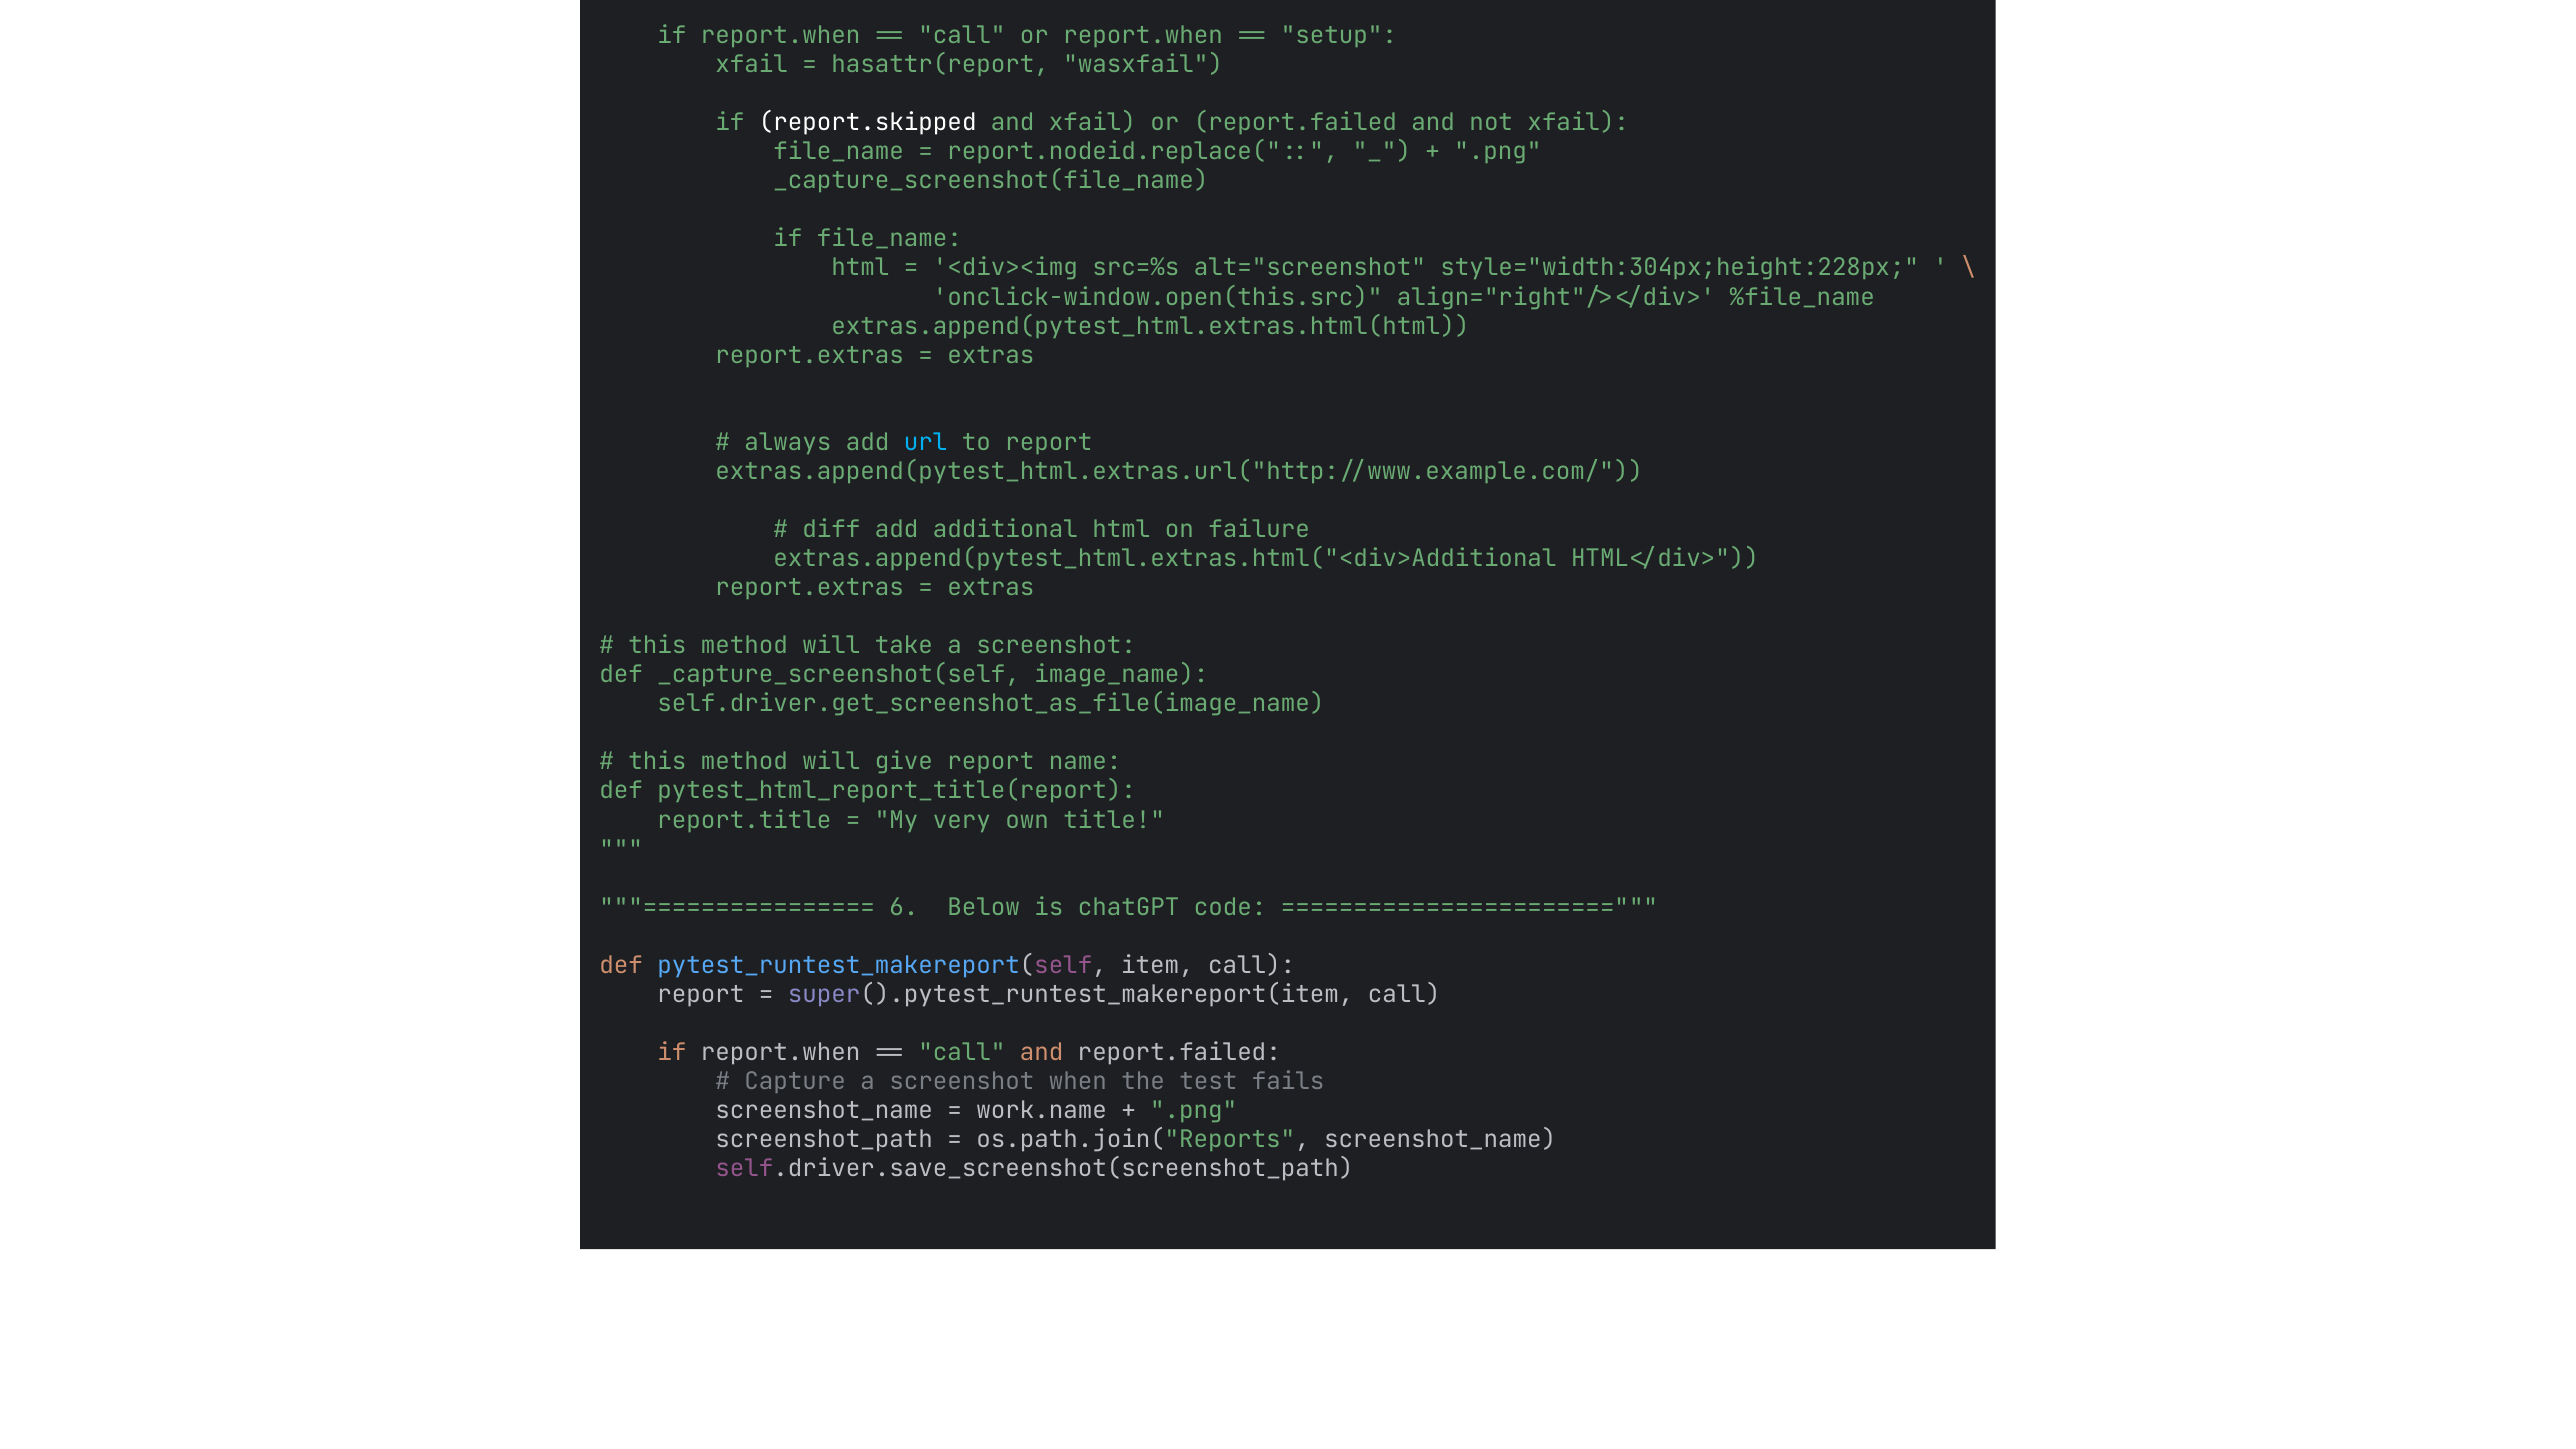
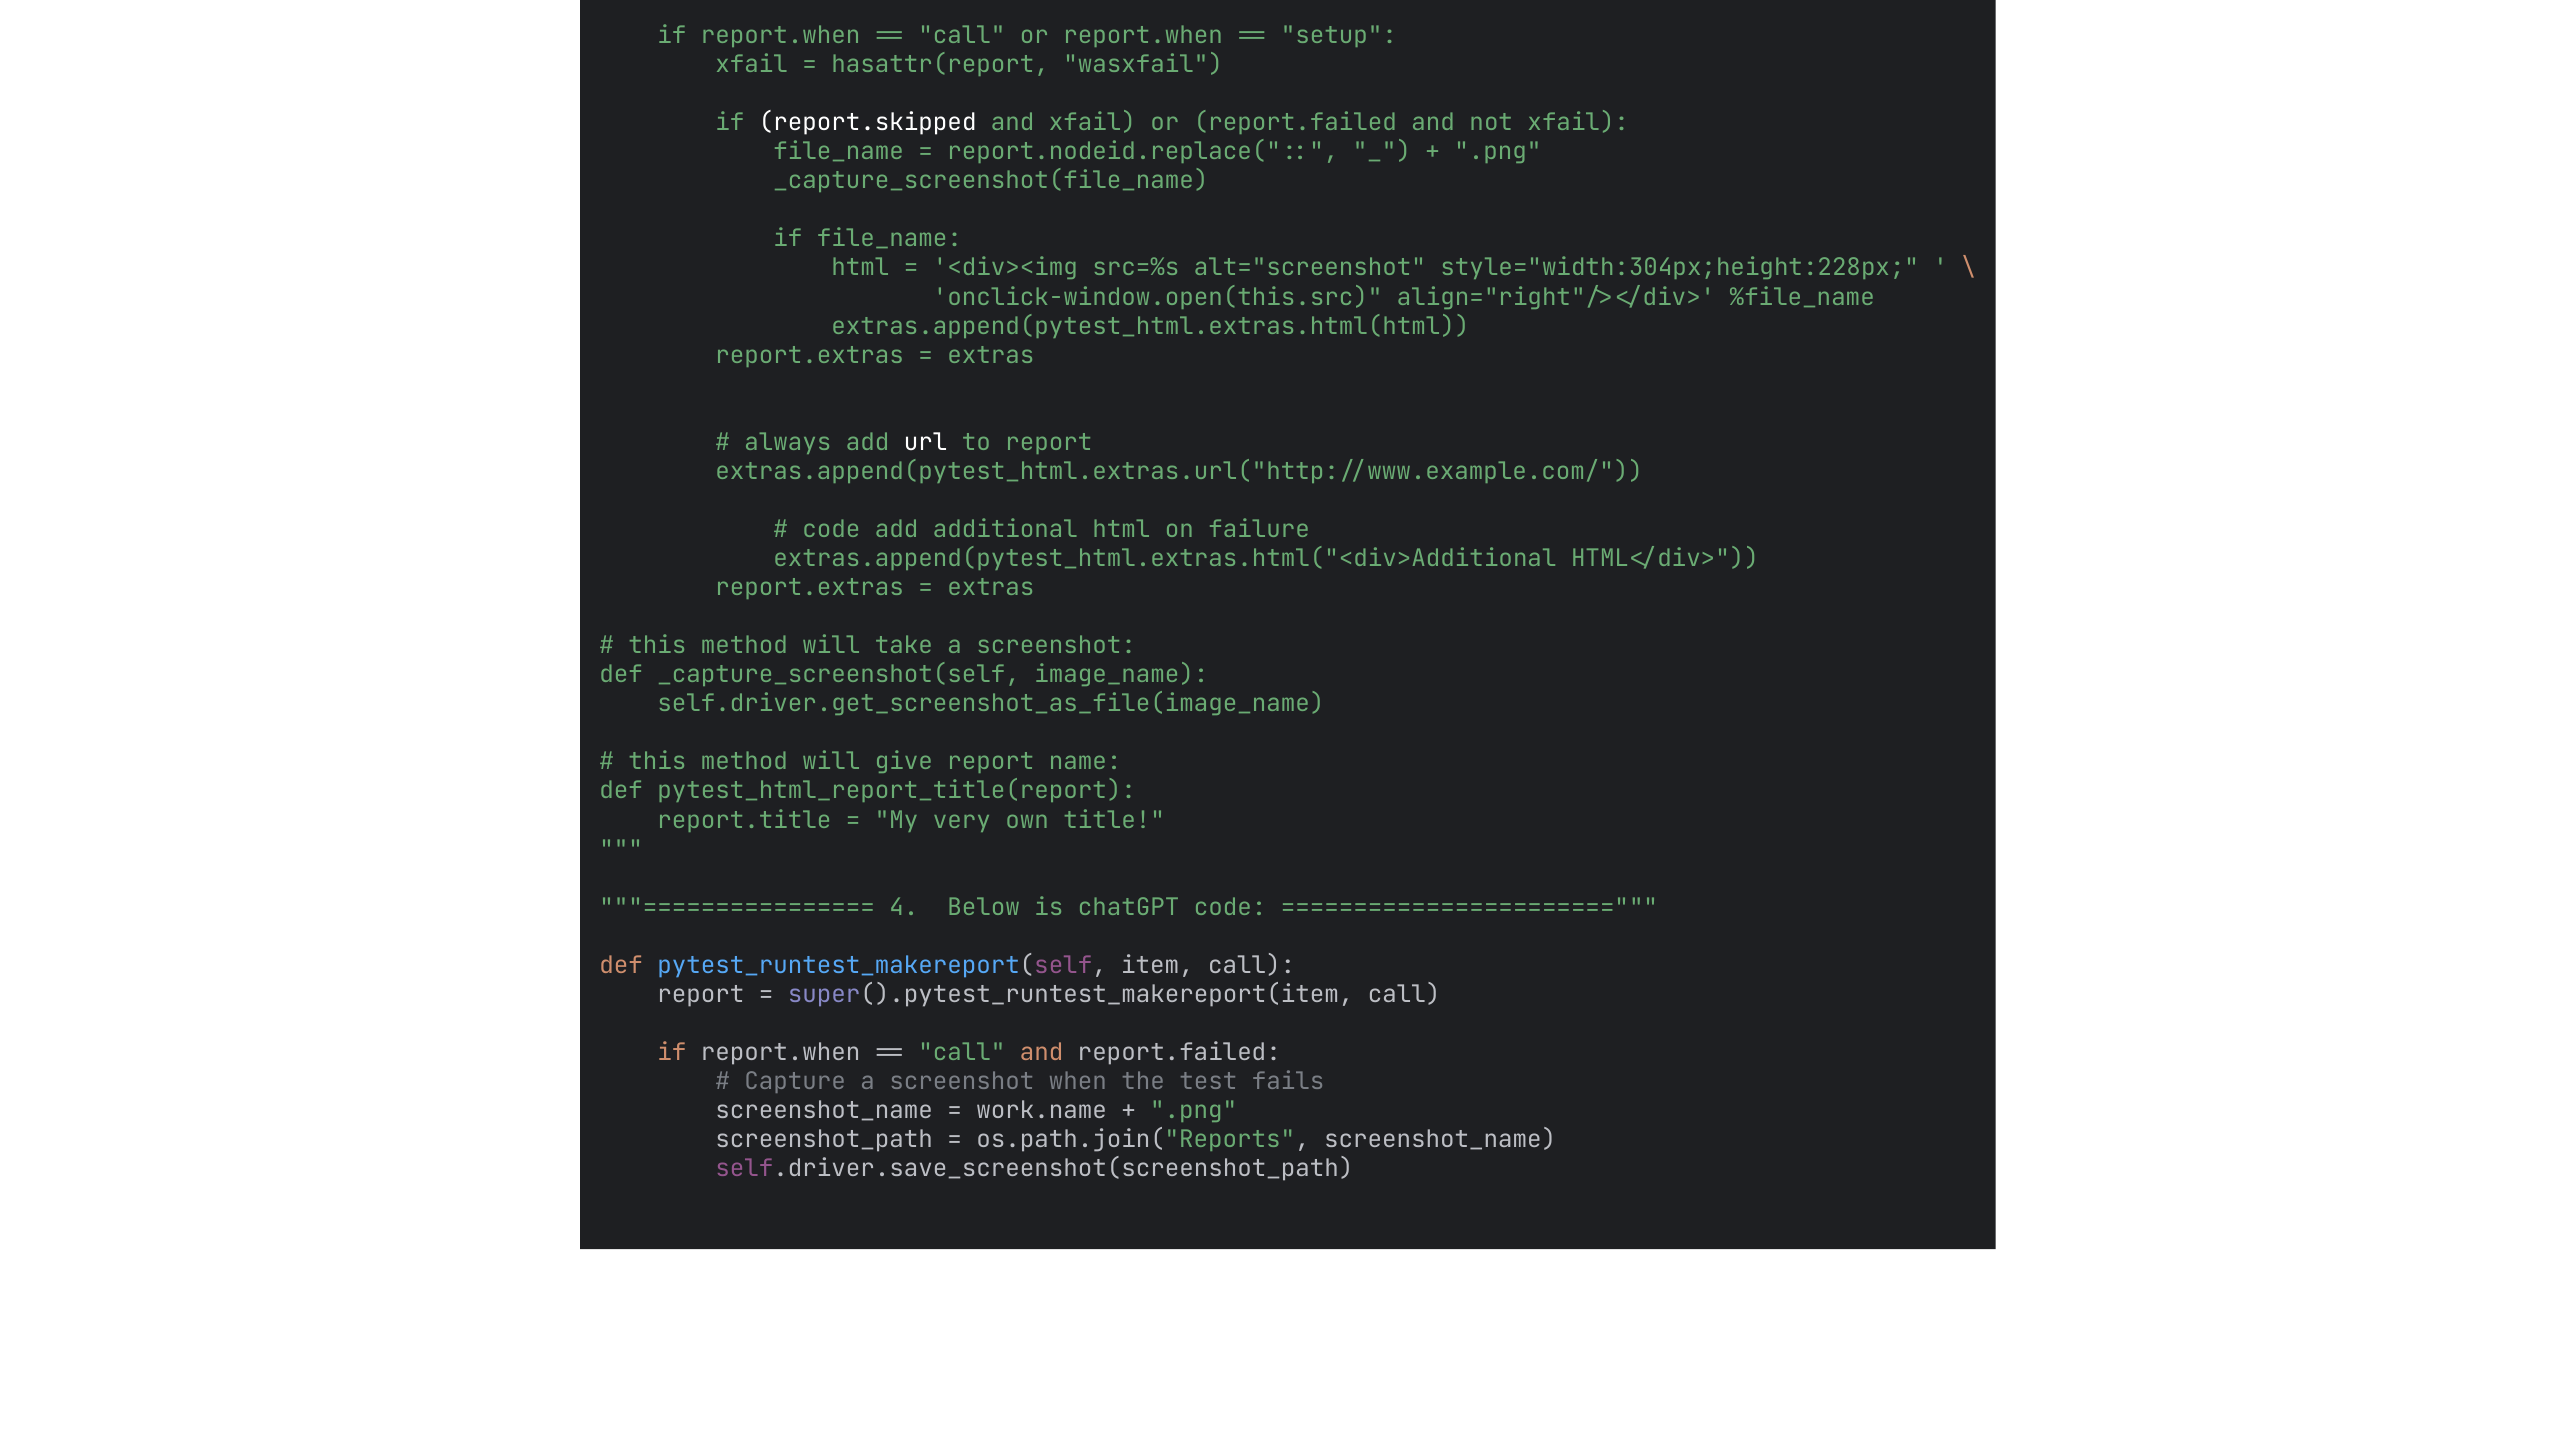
url colour: light blue -> white (926, 442)
diff: diff -> code (831, 529)
6: 6 -> 4 (904, 907)
